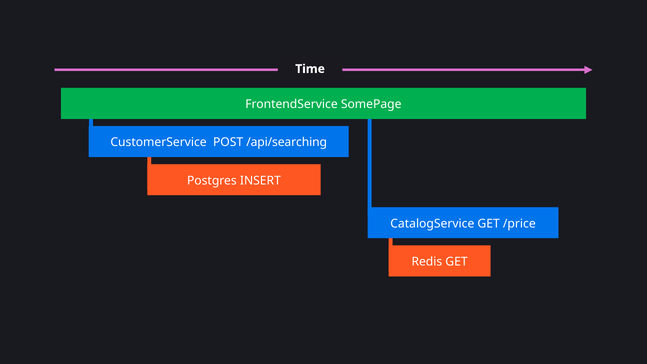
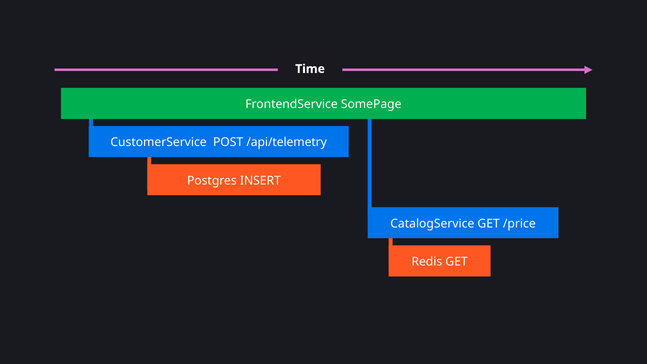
/api/searching: /api/searching -> /api/telemetry (287, 142)
